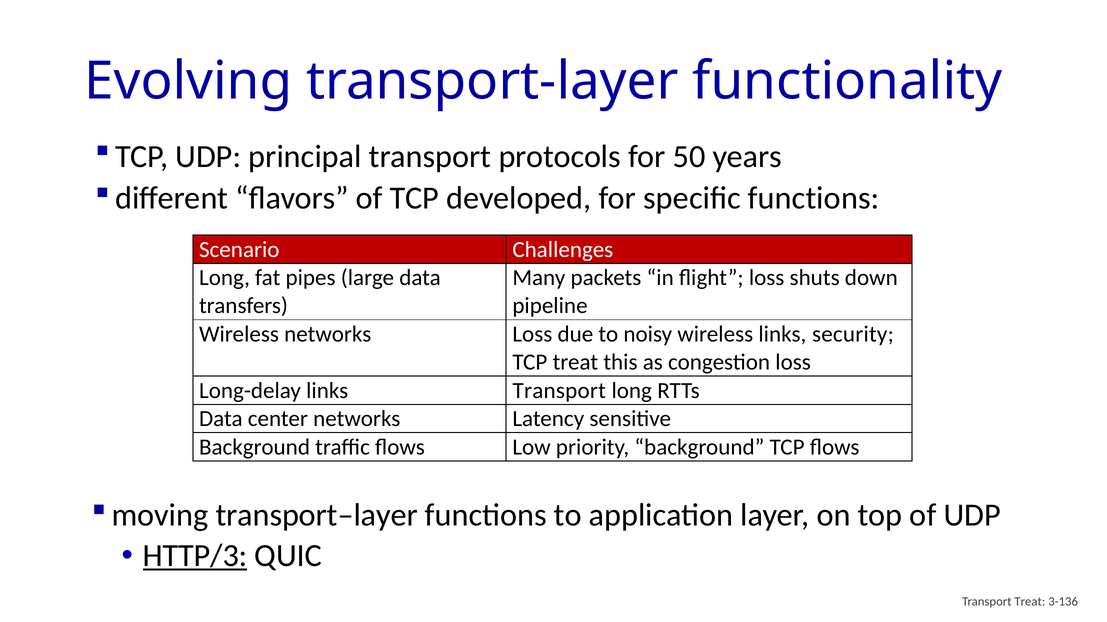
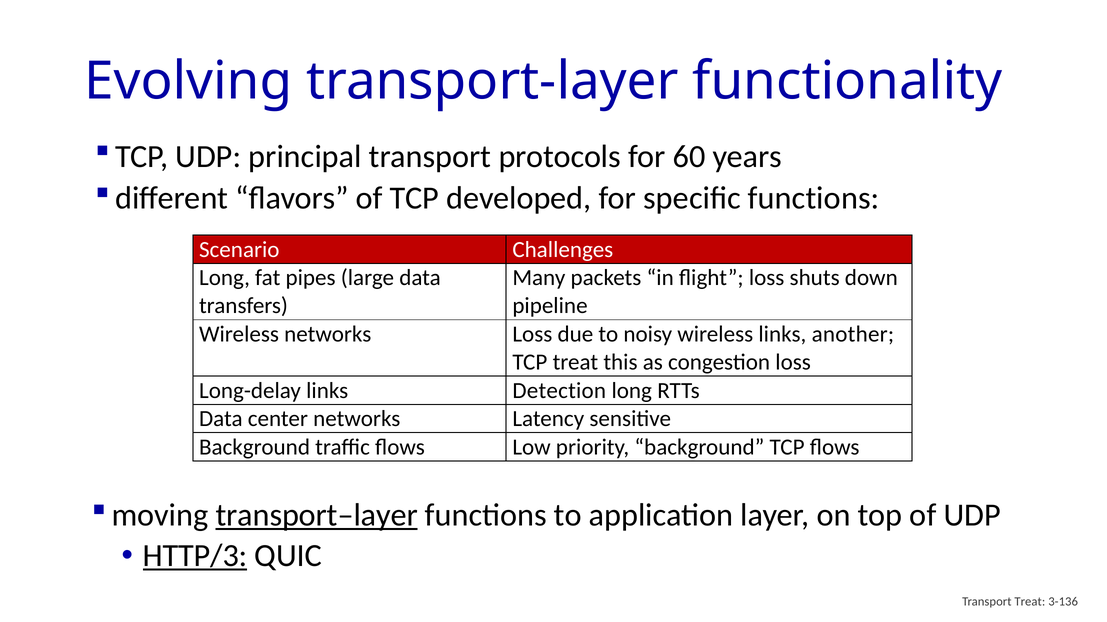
50: 50 -> 60 (689, 157)
security: security -> another (853, 334)
links Transport: Transport -> Detection (559, 391)
transport–layer underline: none -> present (317, 516)
